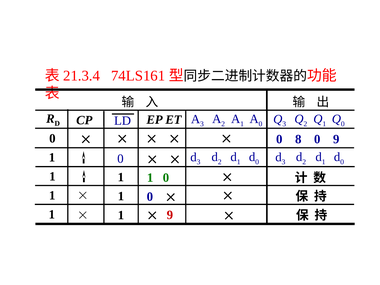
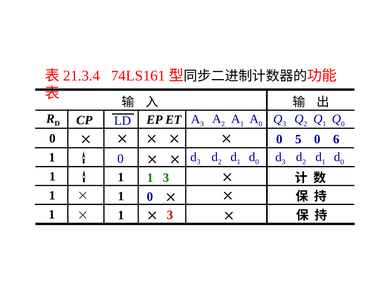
8: 8 -> 5 (298, 139)
0 9: 9 -> 6 (336, 139)
1 0: 0 -> 3 (166, 178)
9: 9 -> 3 (170, 215)
